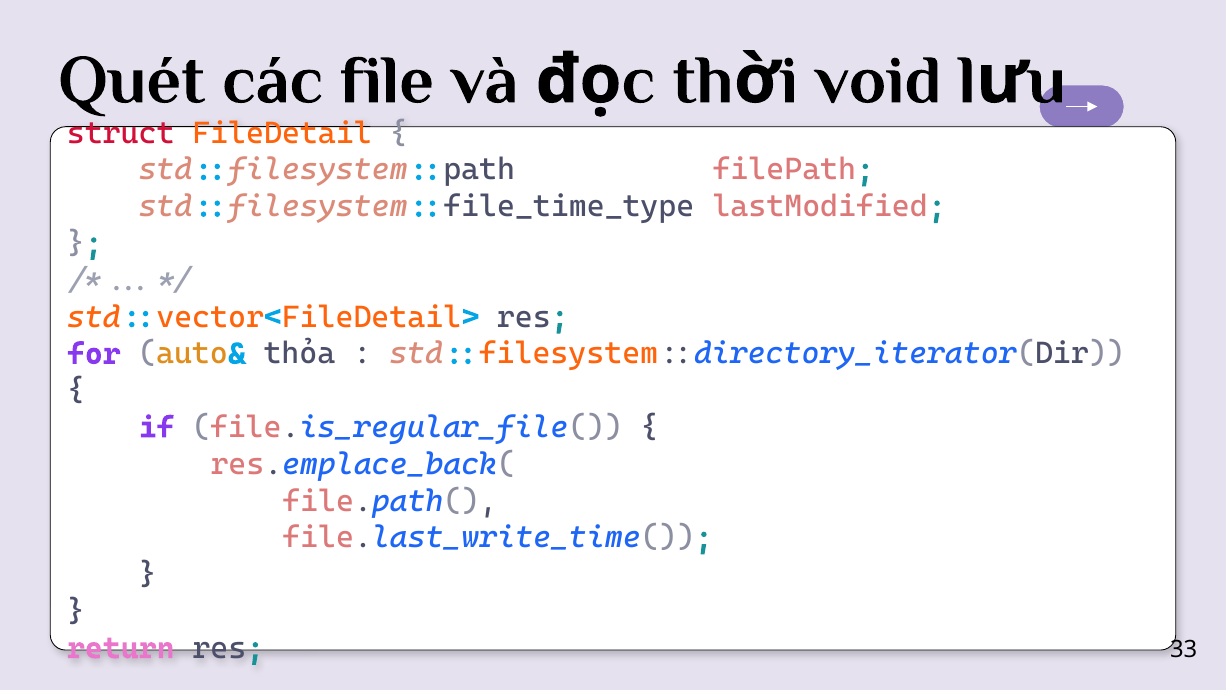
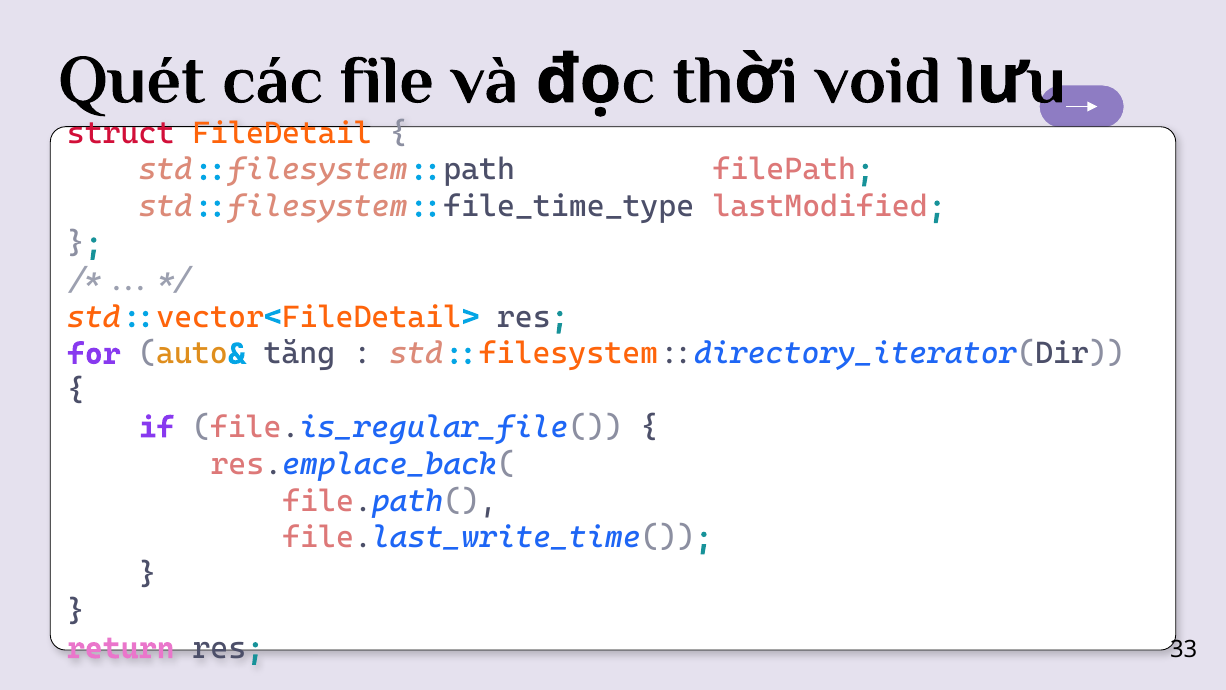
thỏa: thỏa -> tăng (299, 354)
